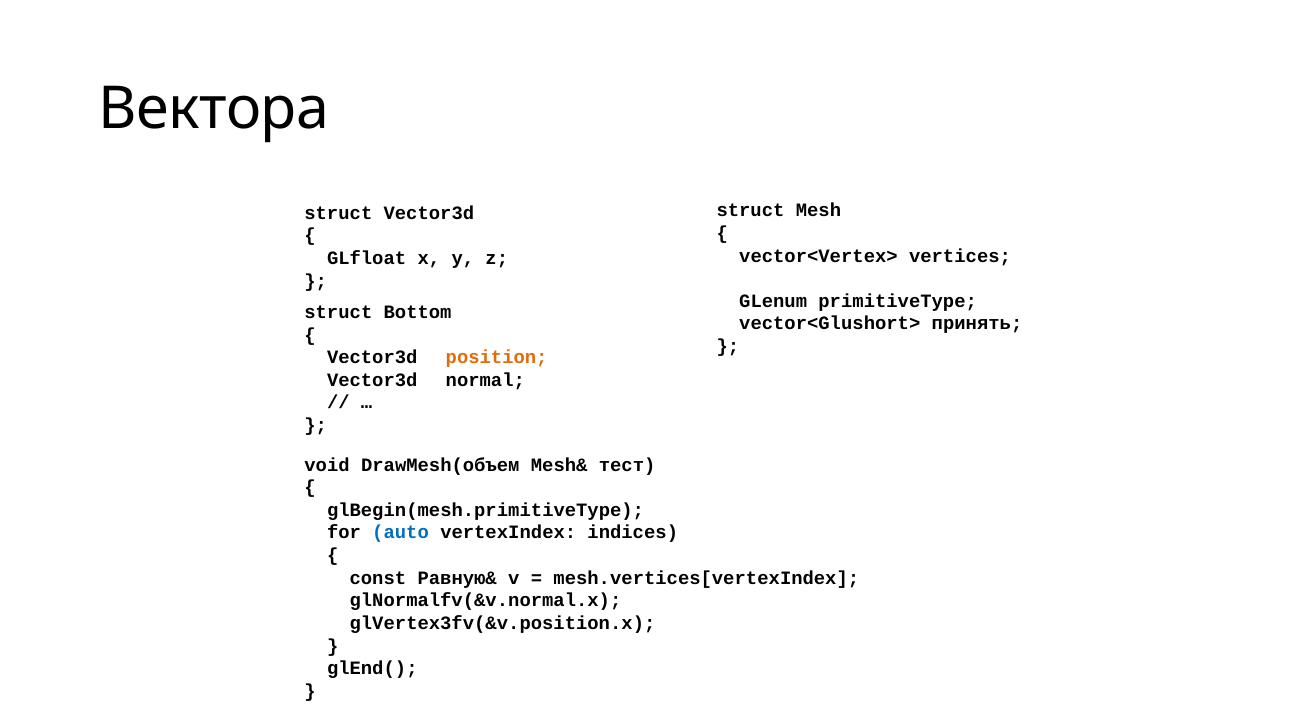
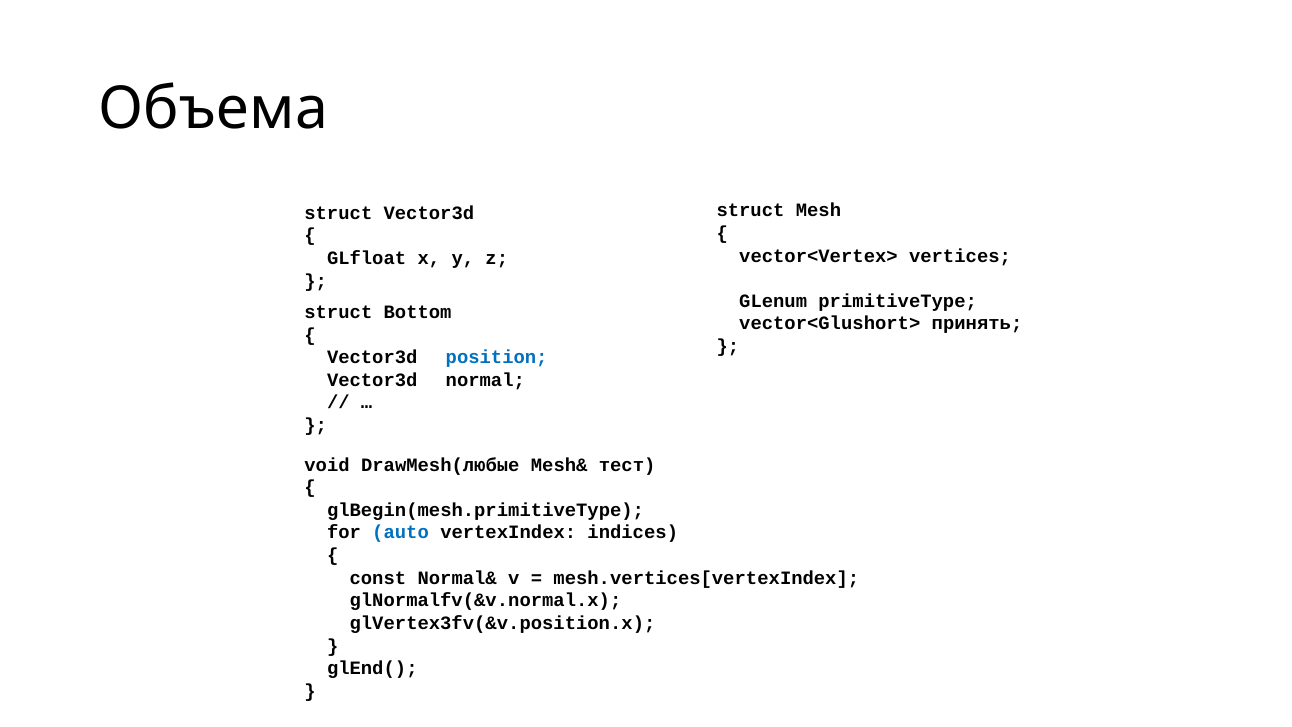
Вектора: Вектора -> Объема (213, 109)
position colour: orange -> blue (497, 357)
DrawMesh(объем: DrawMesh(объем -> DrawMesh(любые (440, 465)
Равную&: Равную& -> Normal& (457, 578)
